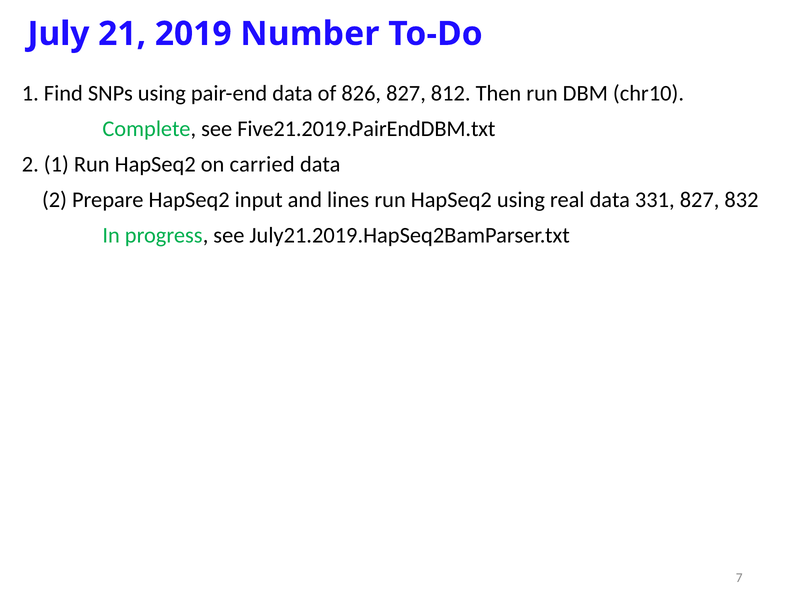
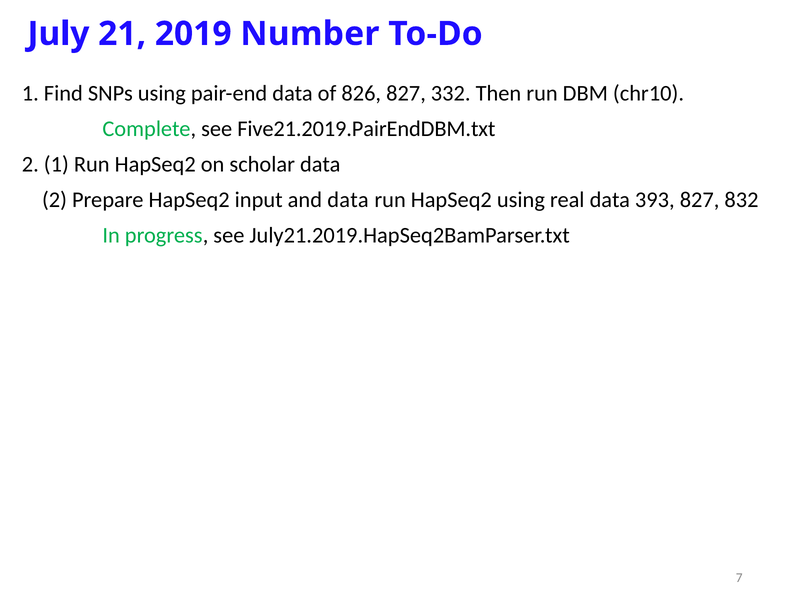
812: 812 -> 332 (451, 93)
carried: carried -> scholar (262, 164)
and lines: lines -> data (348, 200)
331: 331 -> 393 (655, 200)
